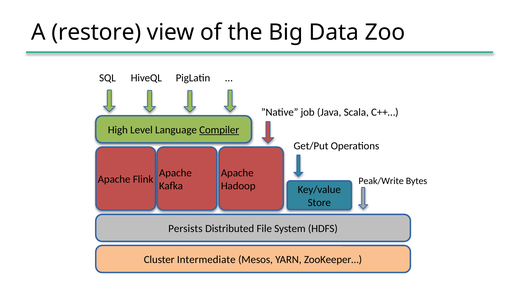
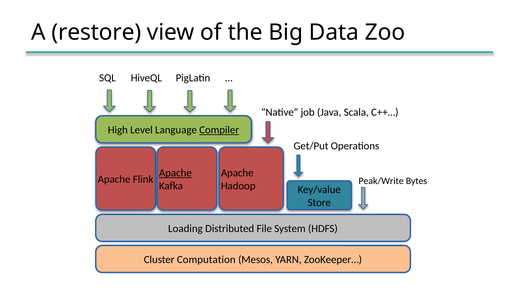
Apache underline: none -> present (175, 173)
Persists: Persists -> Loading (185, 229)
Intermediate: Intermediate -> Computation (206, 260)
